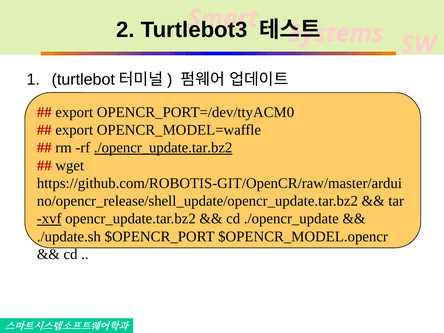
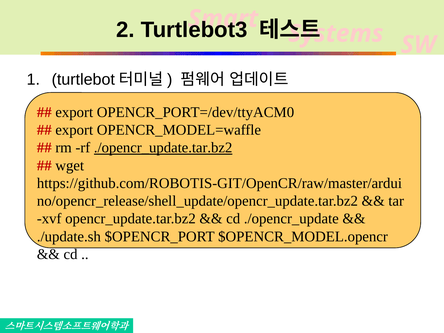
xvf underline: present -> none (49, 219)
